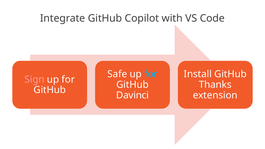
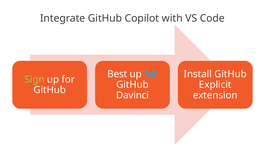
Safe: Safe -> Best (117, 74)
Sign colour: pink -> light green (35, 79)
Thanks: Thanks -> Explicit (215, 85)
